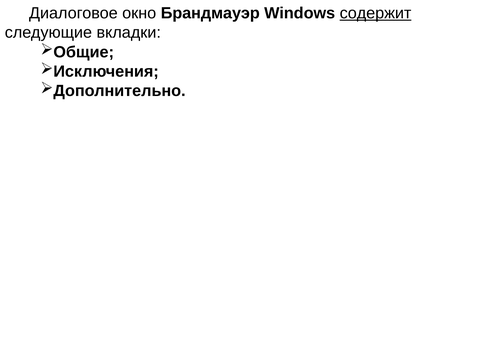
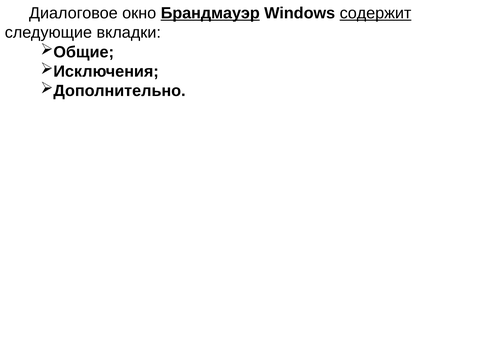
Брандмауэр underline: none -> present (210, 13)
